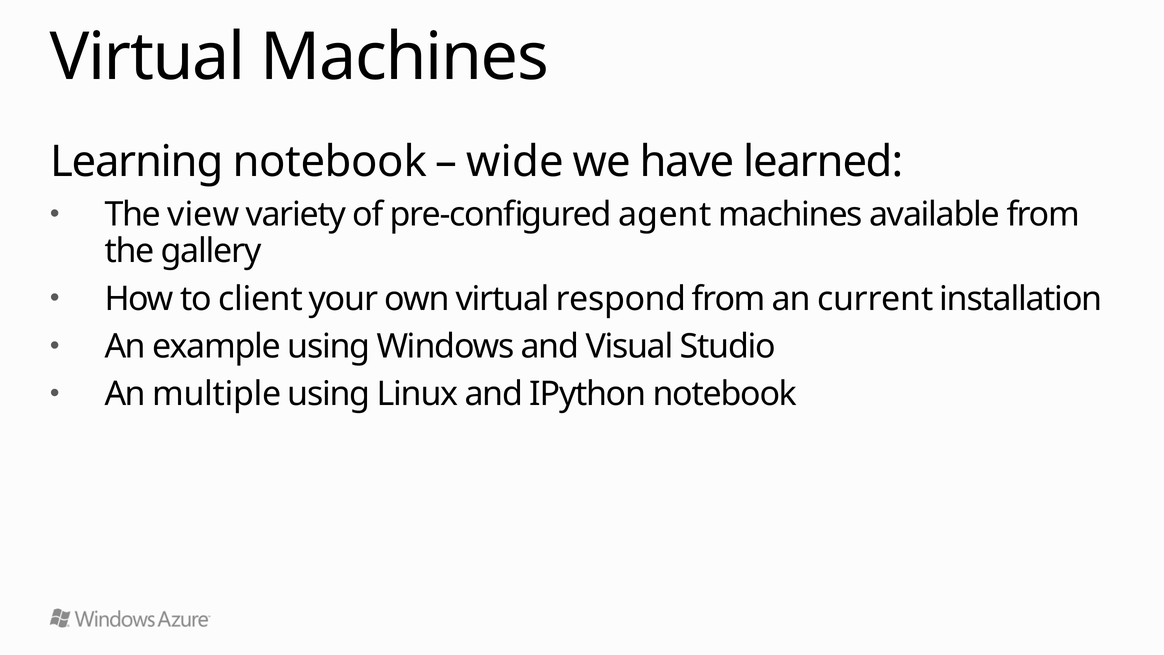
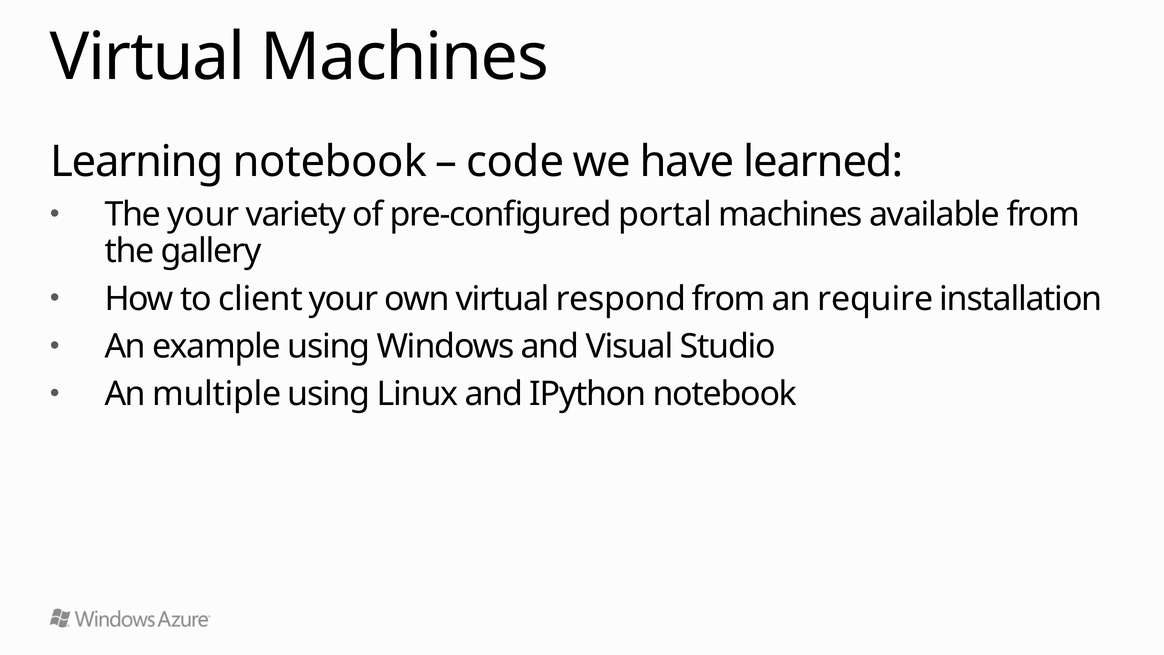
wide: wide -> code (515, 162)
The view: view -> your (203, 214)
agent: agent -> portal (665, 214)
current: current -> require (875, 299)
